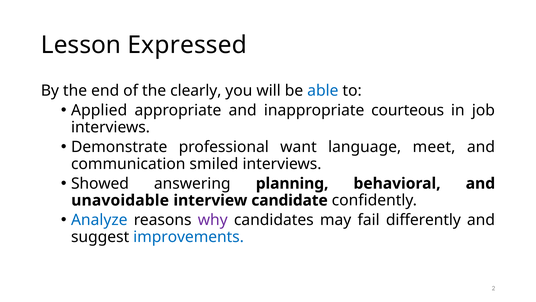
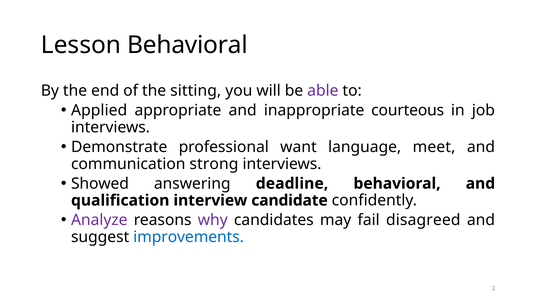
Lesson Expressed: Expressed -> Behavioral (187, 45)
clearly: clearly -> sitting (196, 91)
able colour: blue -> purple (323, 91)
smiled: smiled -> strong (214, 164)
planning: planning -> deadline (292, 183)
unavoidable: unavoidable -> qualification (120, 200)
Analyze colour: blue -> purple (99, 220)
differently: differently -> disagreed (423, 220)
